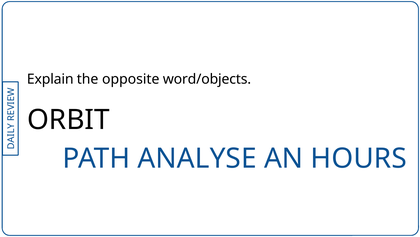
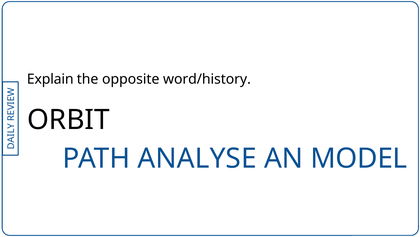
word/objects: word/objects -> word/history (207, 79)
HOURS: HOURS -> MODEL (359, 158)
